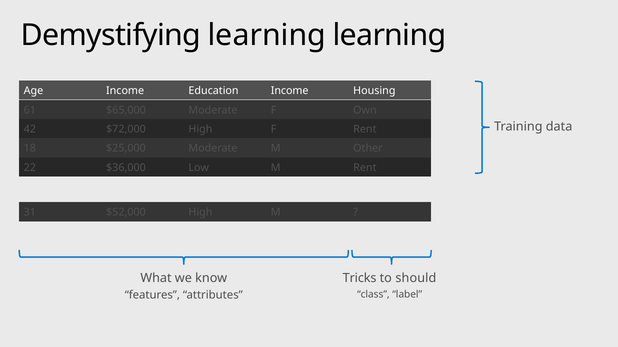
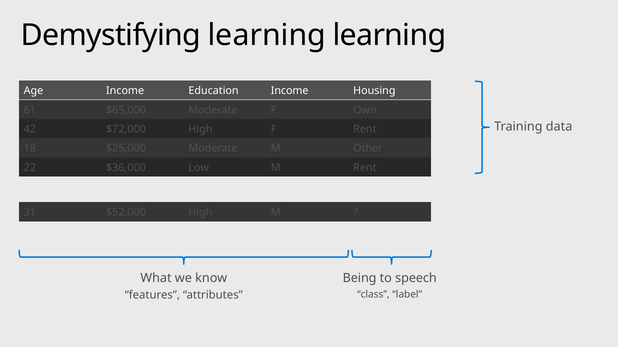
Tricks: Tricks -> Being (360, 279)
should: should -> speech (416, 279)
